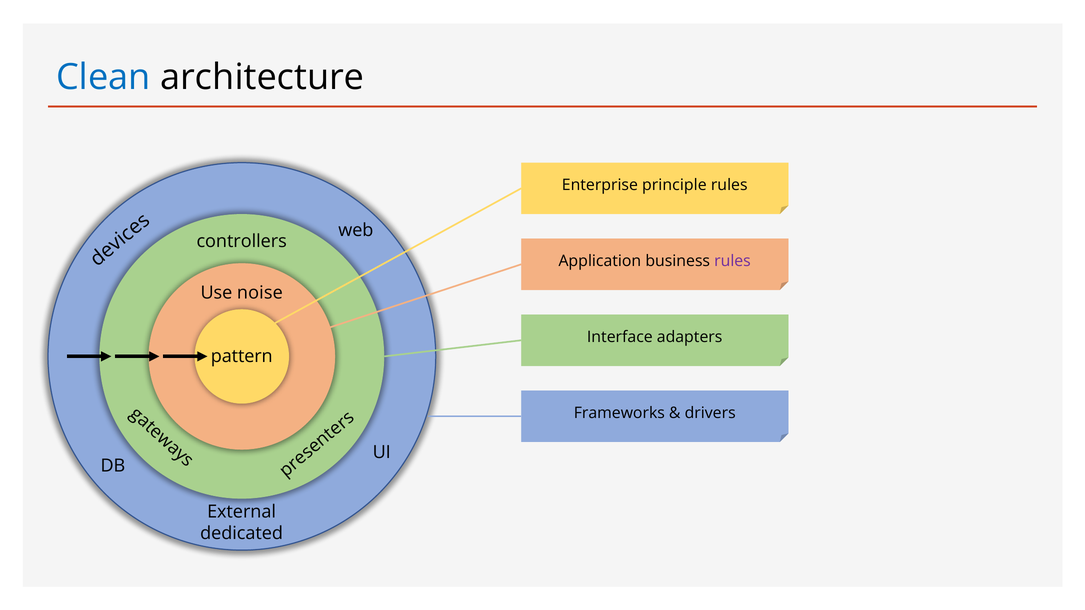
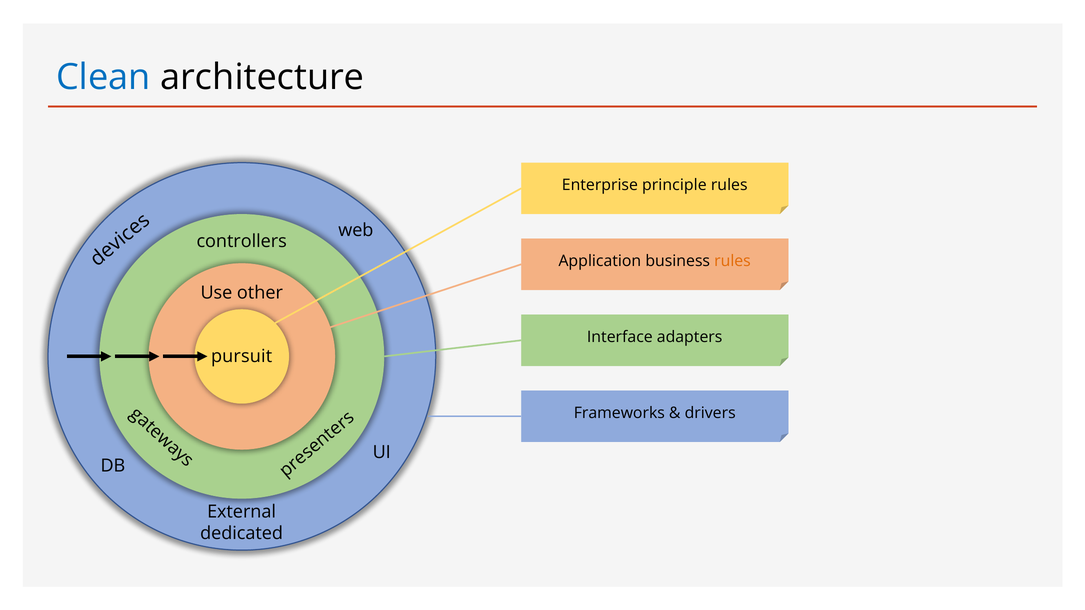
rules colour: purple -> orange (733, 261)
noise: noise -> other (260, 293)
pattern: pattern -> pursuit (242, 356)
